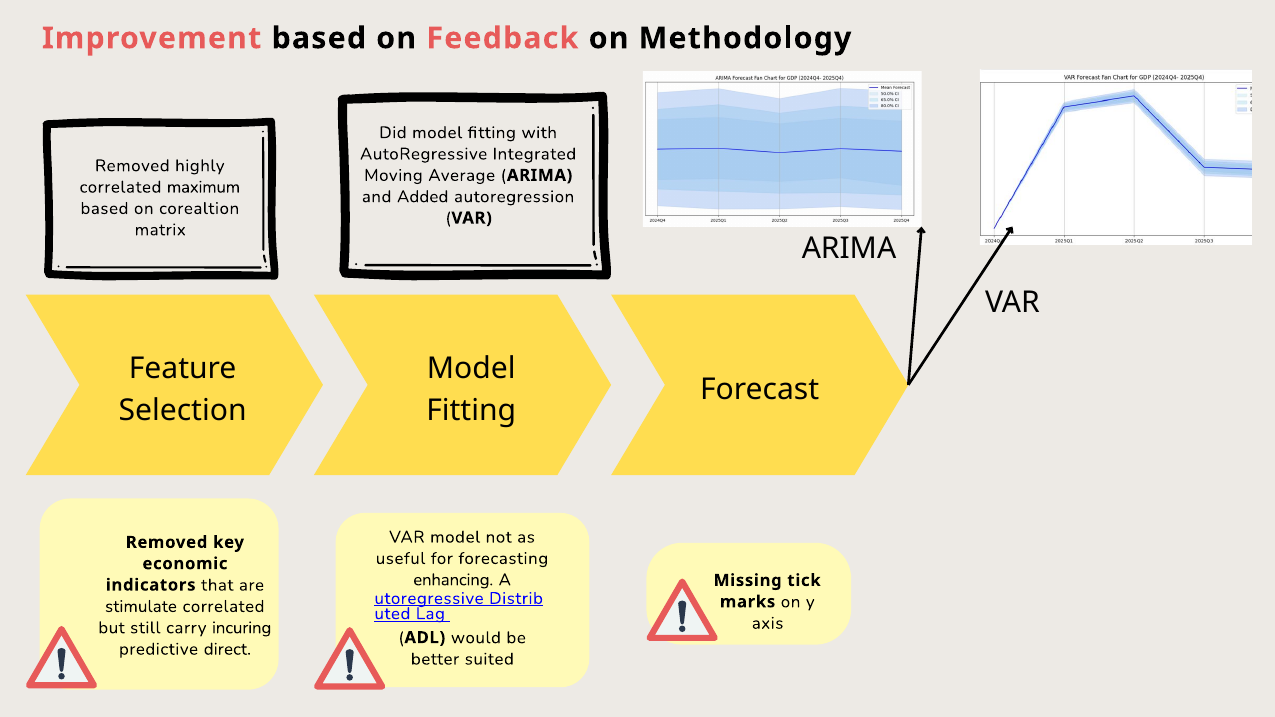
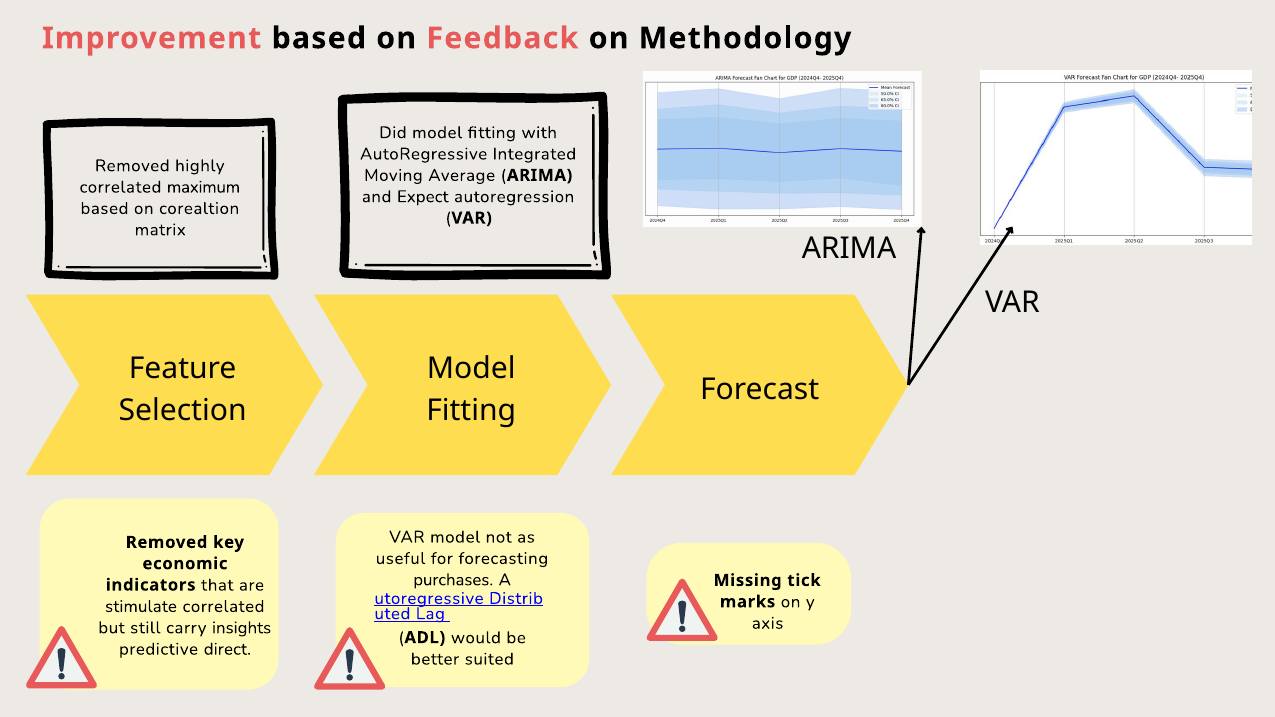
Added: Added -> Expect (423, 197)
enhancing: enhancing -> purchases (453, 580)
incuring: incuring -> insights (242, 628)
